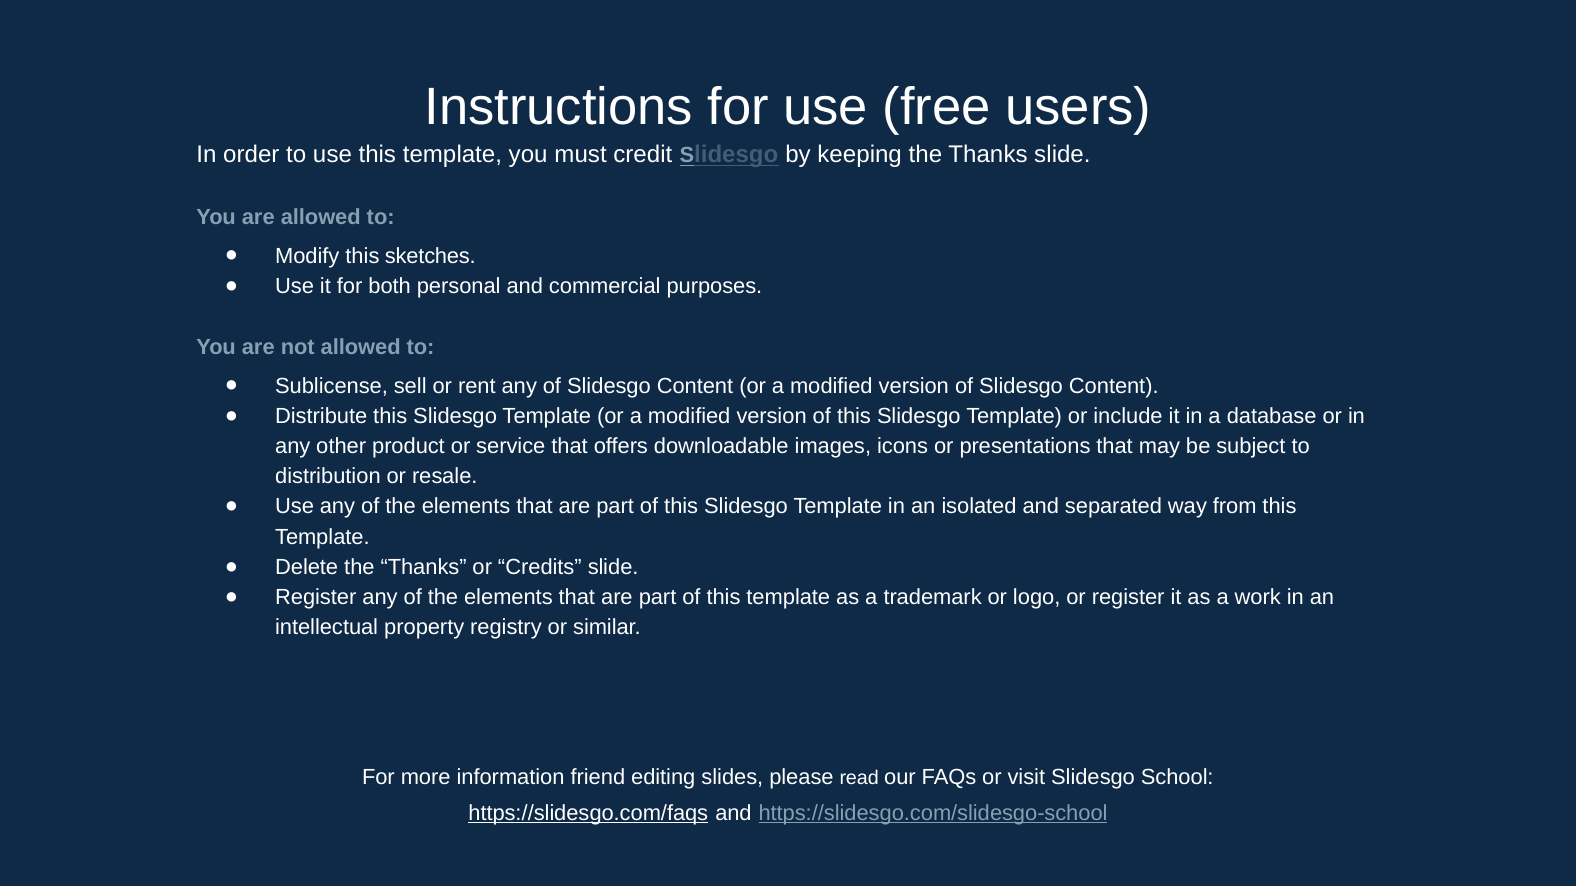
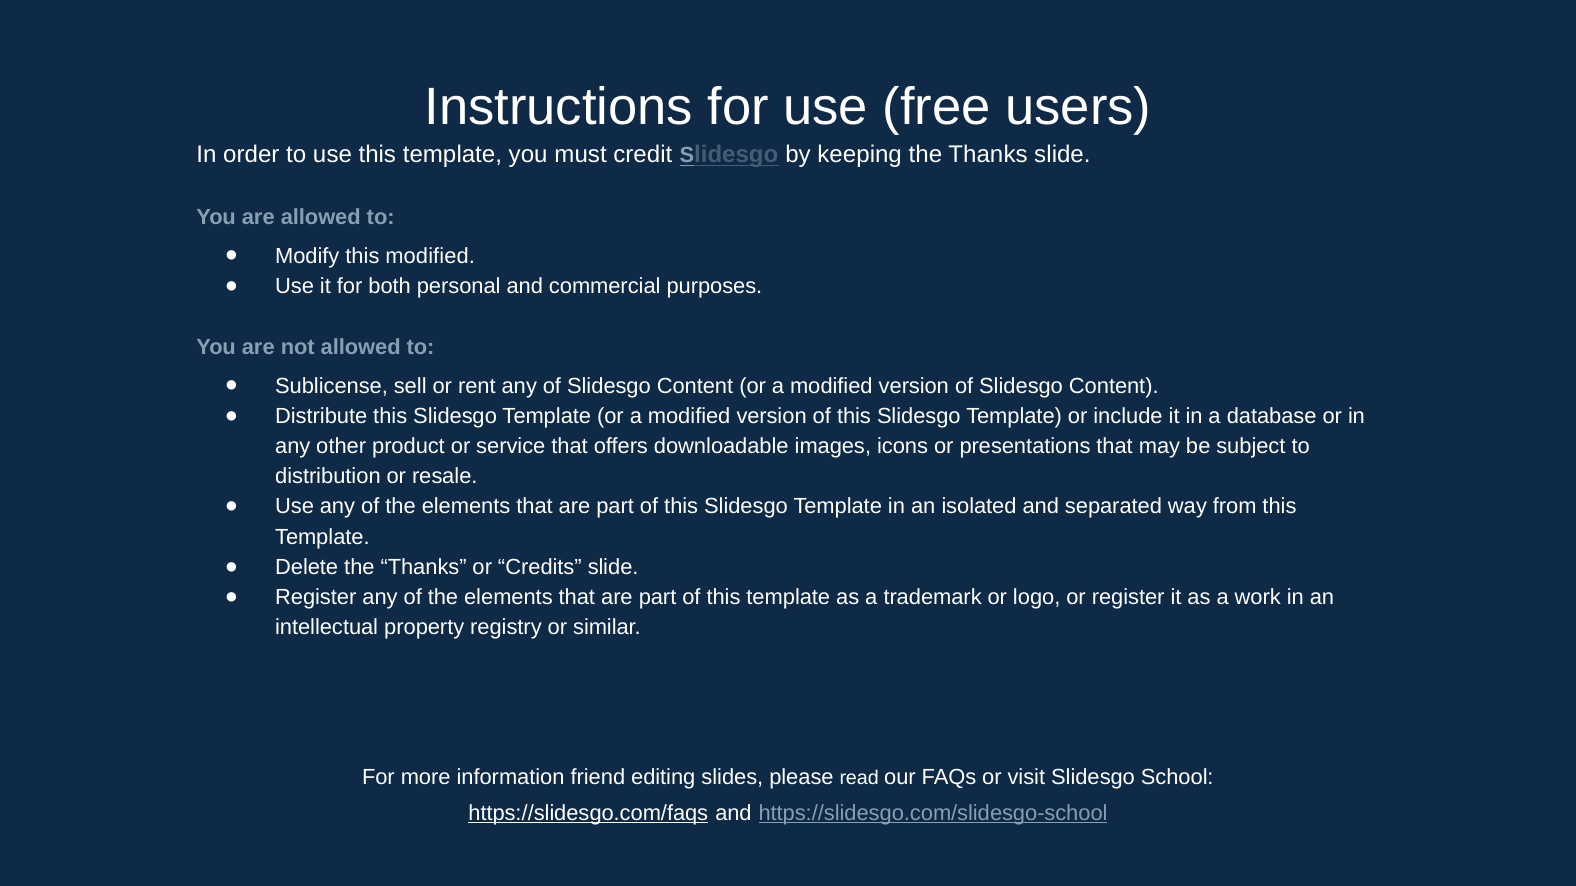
this sketches: sketches -> modified (430, 256)
